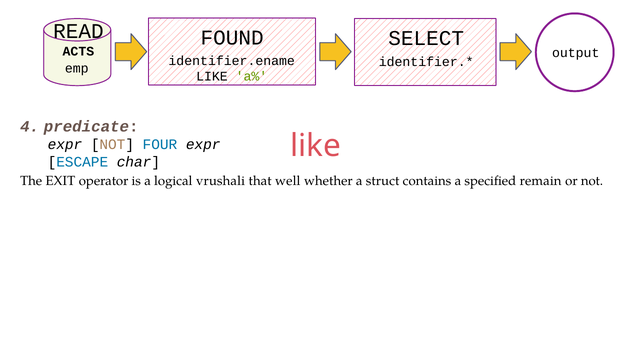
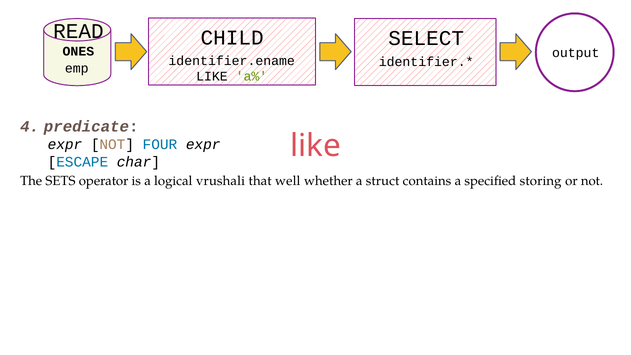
FOUND: FOUND -> CHILD (232, 38)
ACTS: ACTS -> ONES (78, 51)
EXIT: EXIT -> SETS (60, 181)
remain: remain -> storing (541, 181)
